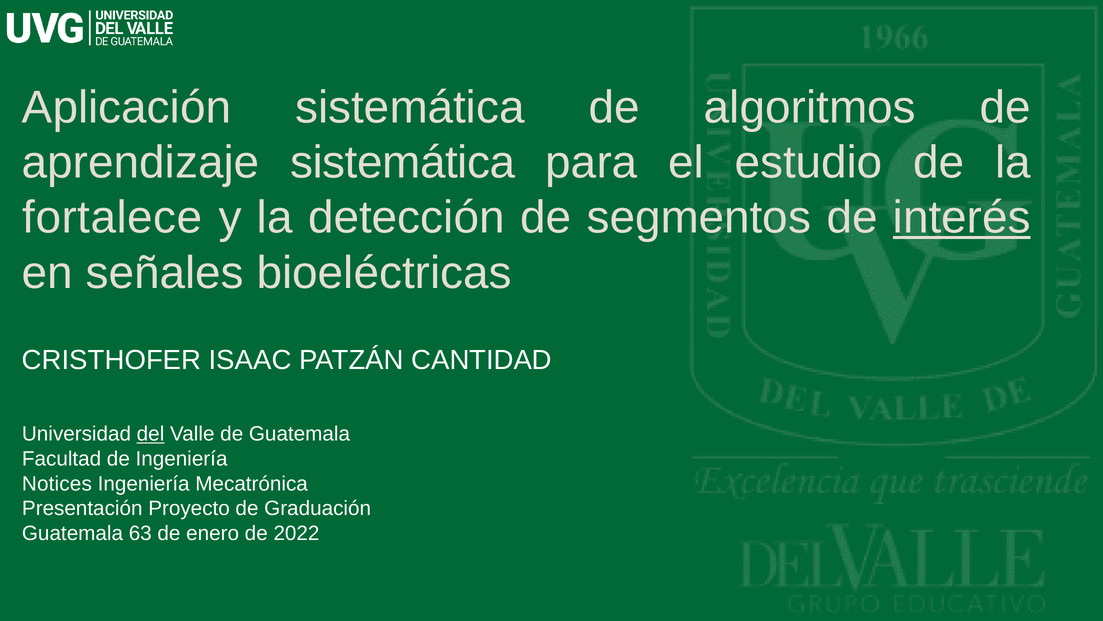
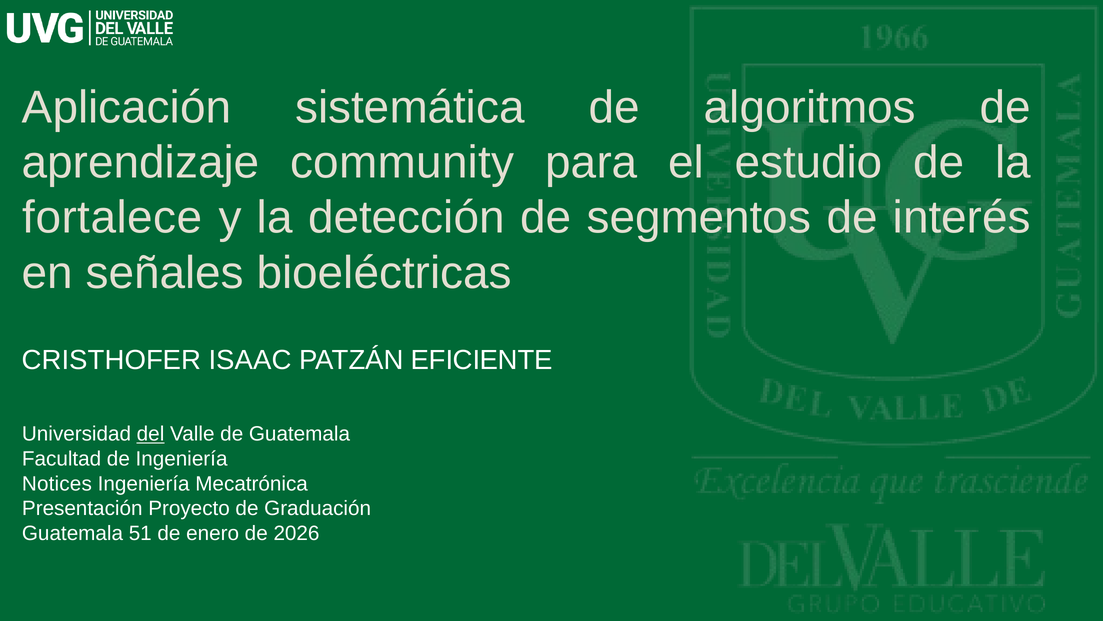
aprendizaje sistemática: sistemática -> community (402, 162)
interés underline: present -> none (962, 218)
CANTIDAD: CANTIDAD -> EFICIENTE (482, 360)
63: 63 -> 51 (140, 533)
2022: 2022 -> 2026 (296, 533)
